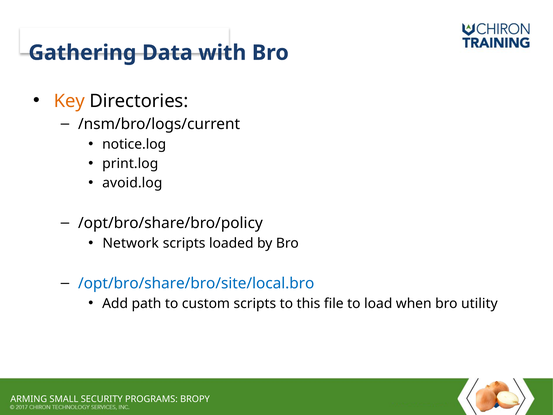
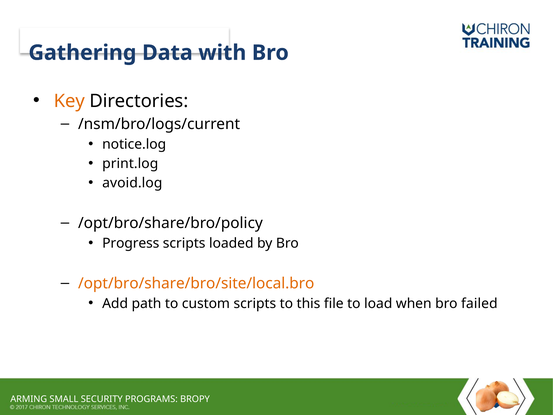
Network: Network -> Progress (131, 243)
/opt/bro/share/bro/site/local.bro colour: blue -> orange (196, 283)
utility: utility -> failed (479, 303)
